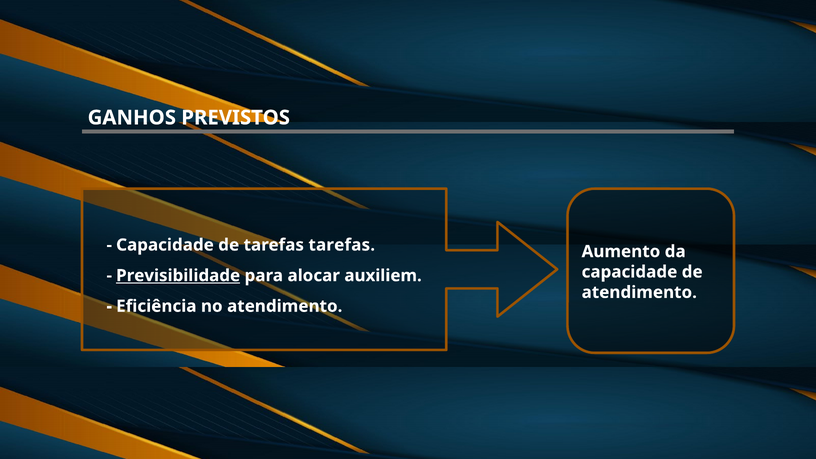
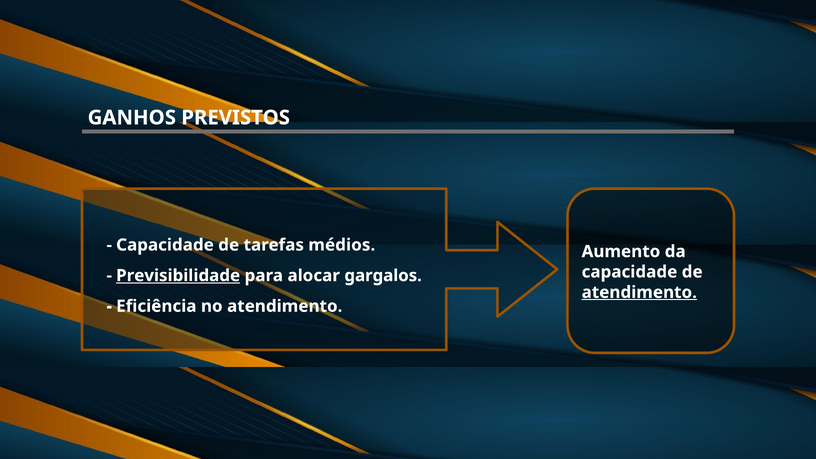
tarefas tarefas: tarefas -> médios (342, 245)
auxiliem: auxiliem -> gargalos (383, 276)
atendimento underline: none -> present (639, 292)
